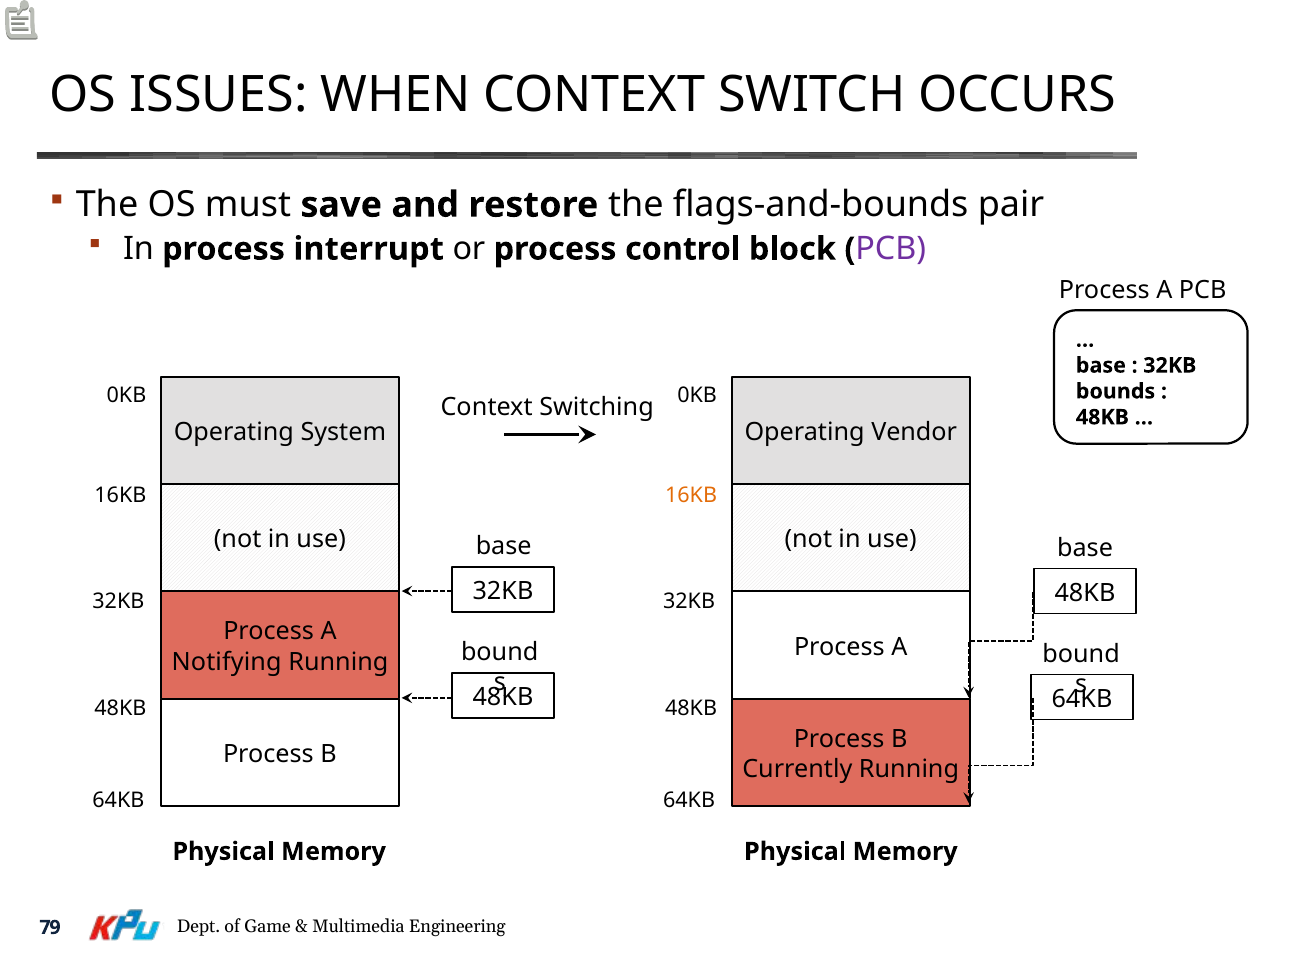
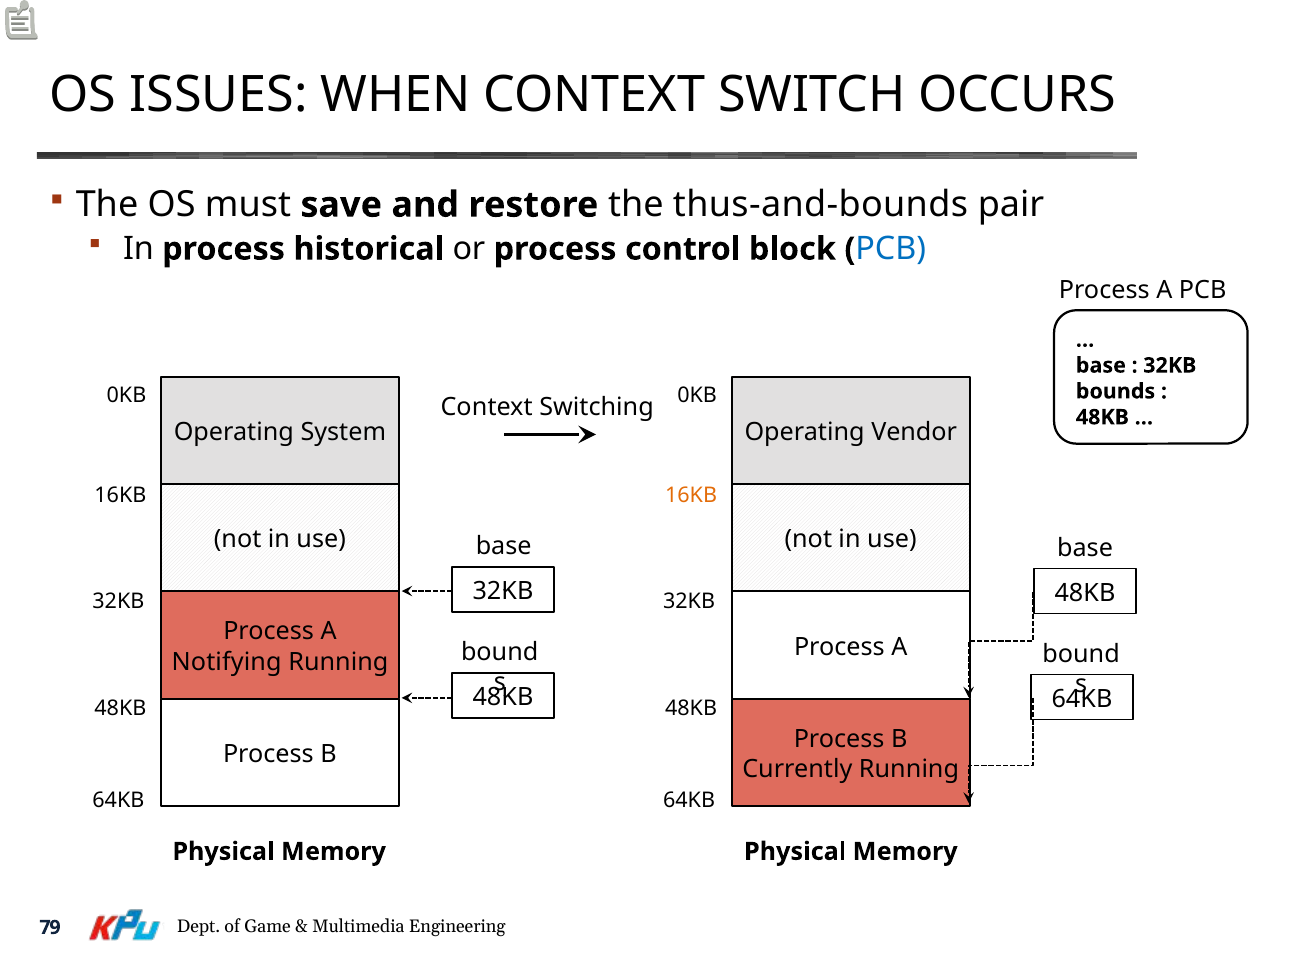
flags-and-bounds: flags-and-bounds -> thus-and-bounds (820, 205)
interrupt: interrupt -> historical (369, 249)
PCB colour: purple -> blue (891, 249)
